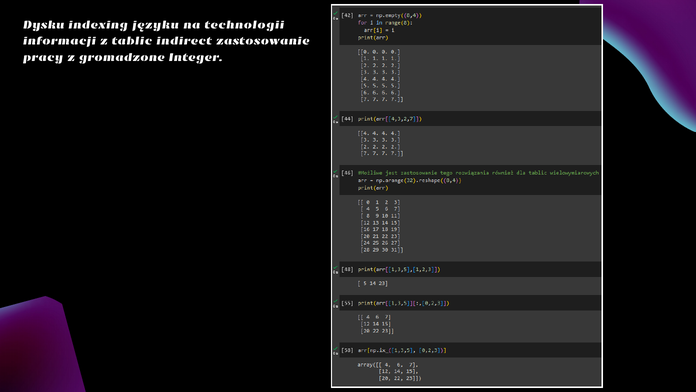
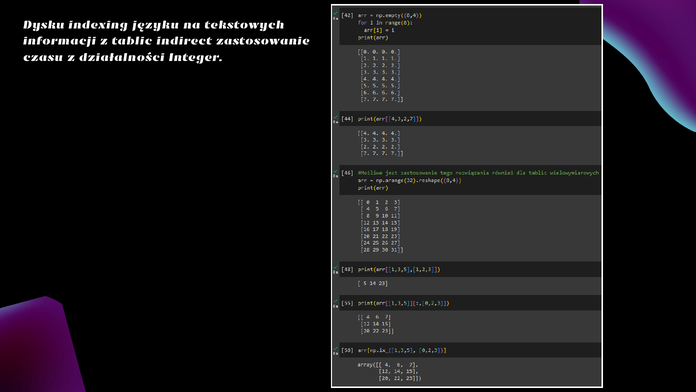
technologii: technologii -> tekstowych (244, 25)
pracy: pracy -> czasu (43, 57)
gromadzone: gromadzone -> działalności (122, 57)
